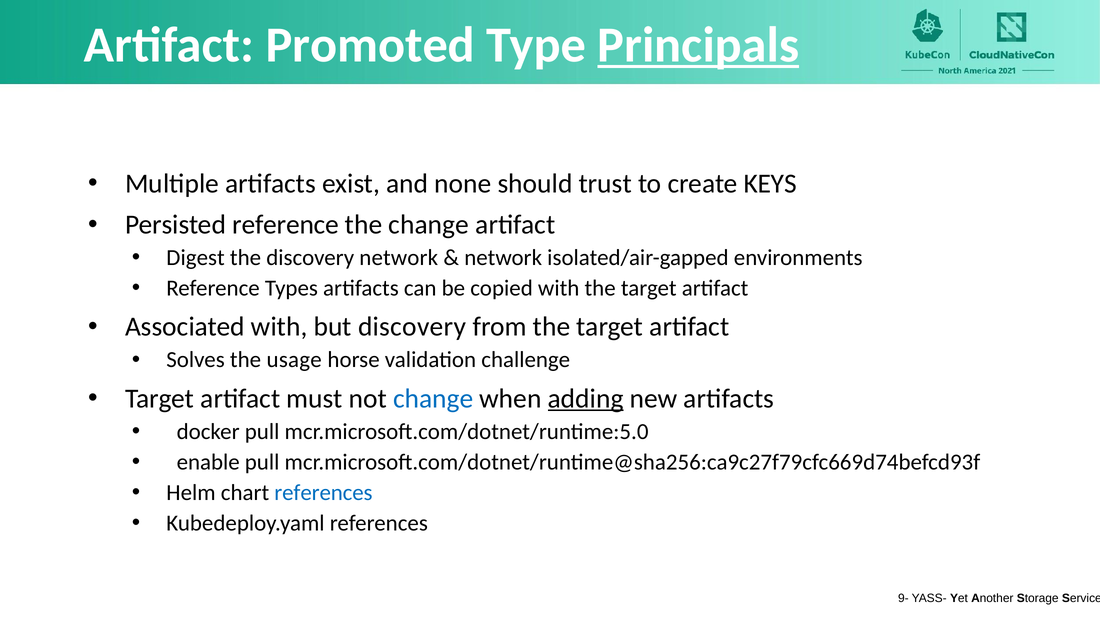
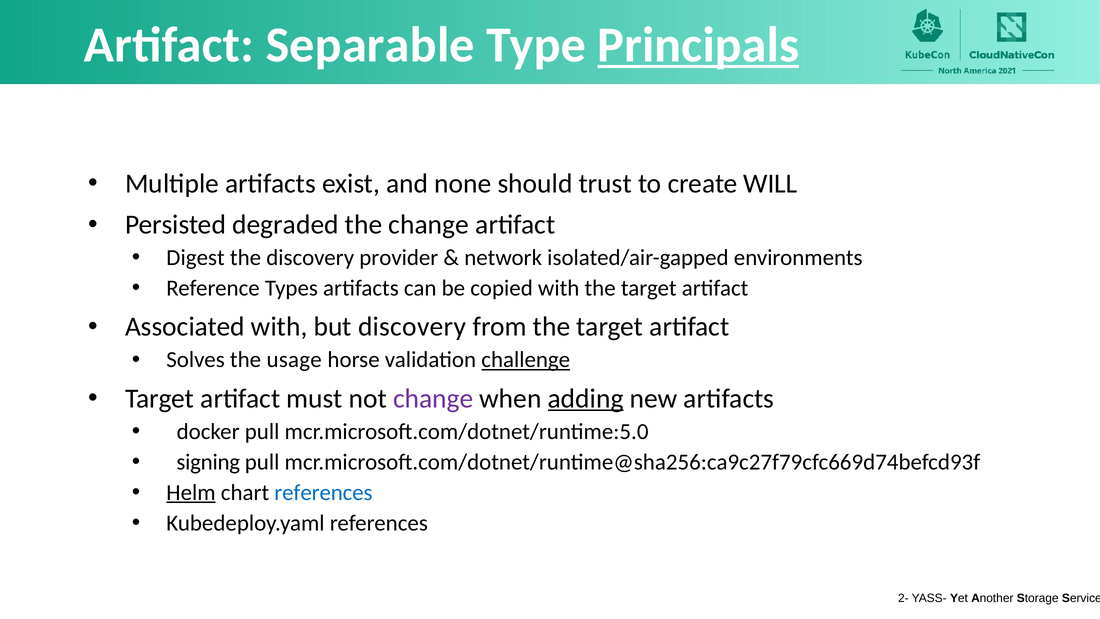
Promoted: Promoted -> Separable (370, 45)
KEYS: KEYS -> WILL (770, 184)
Persisted reference: reference -> degraded (285, 225)
discovery network: network -> provider (399, 258)
challenge underline: none -> present (526, 360)
change colour: blue -> purple (433, 398)
enable: enable -> signing (208, 462)
Helm underline: none -> present (191, 492)
9-: 9- -> 2- (903, 598)
